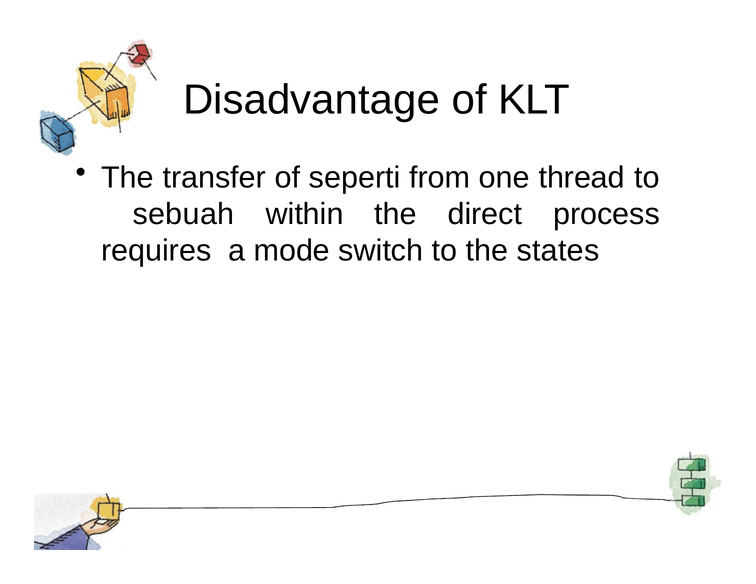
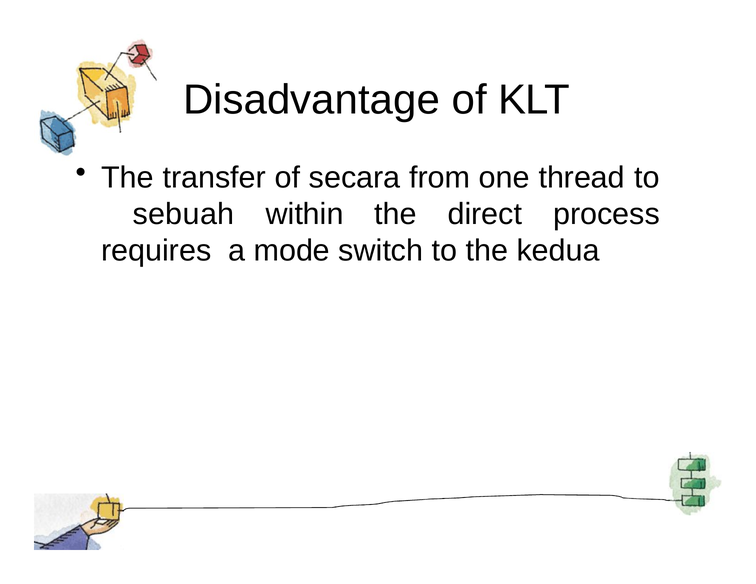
seperti: seperti -> secara (355, 178)
states: states -> kedua (558, 251)
